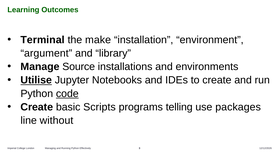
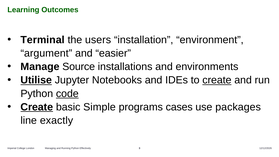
make: make -> users (98, 40)
library: library -> easier (113, 53)
create underline: none -> present (217, 80)
Create underline: none -> present (37, 107)
Scripts: Scripts -> Simple (99, 107)
telling: telling -> cases (179, 107)
without: without -> exactly (56, 120)
